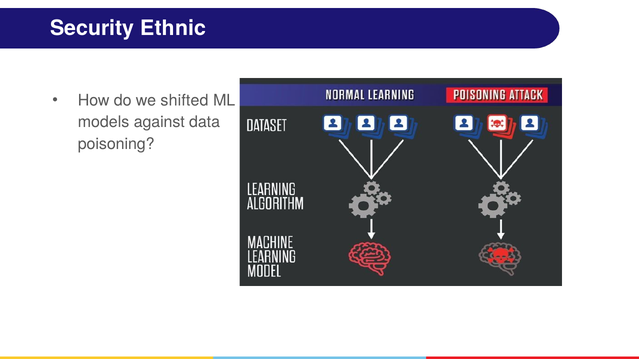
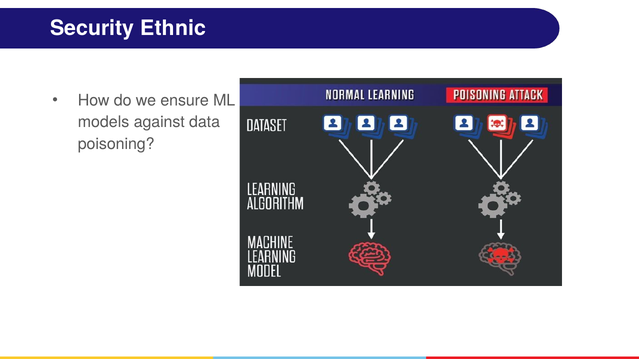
shifted: shifted -> ensure (185, 100)
